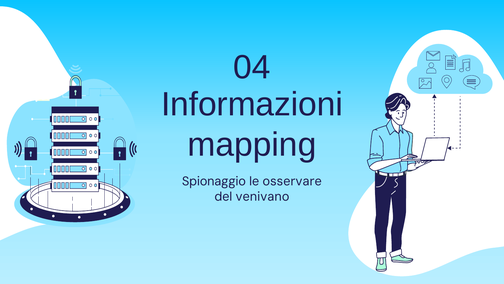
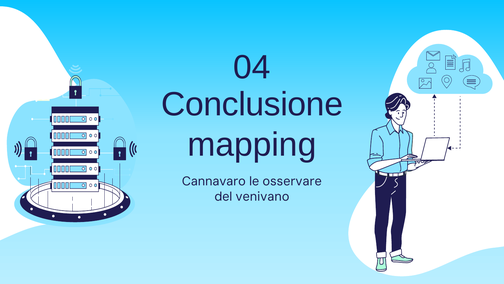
Informazioni: Informazioni -> Conclusione (252, 104)
Spionaggio: Spionaggio -> Cannavaro (214, 181)
